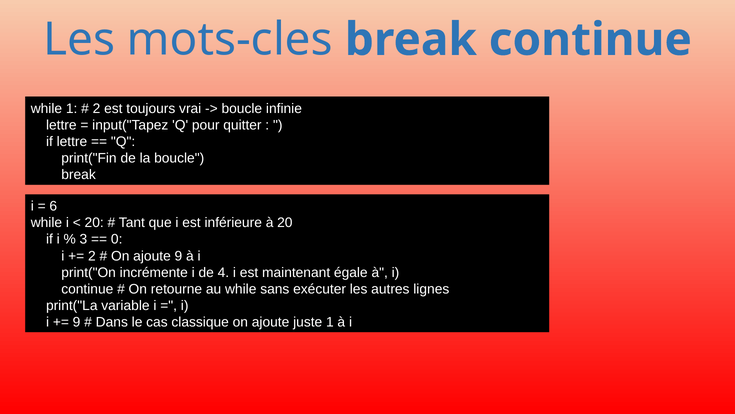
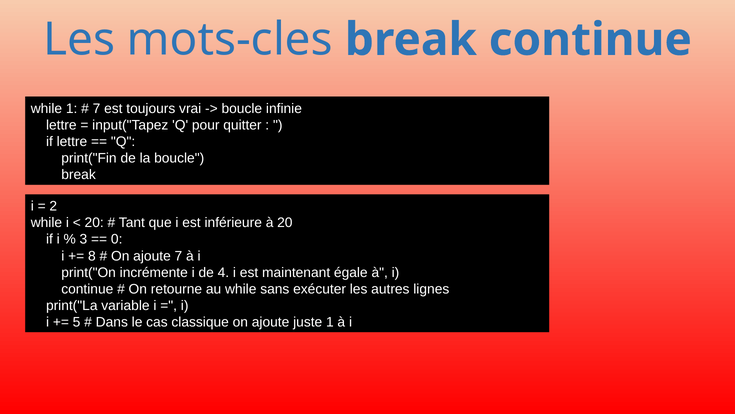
2: 2 -> 7 (97, 108)
6: 6 -> 2 (53, 206)
2: 2 -> 8 (92, 256)
ajoute 9: 9 -> 7 (178, 256)
9: 9 -> 5 (77, 322)
